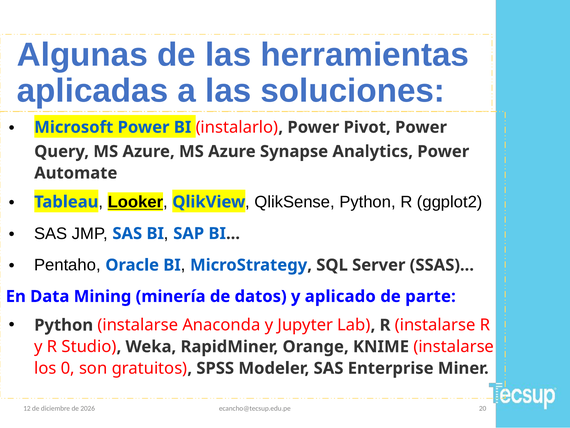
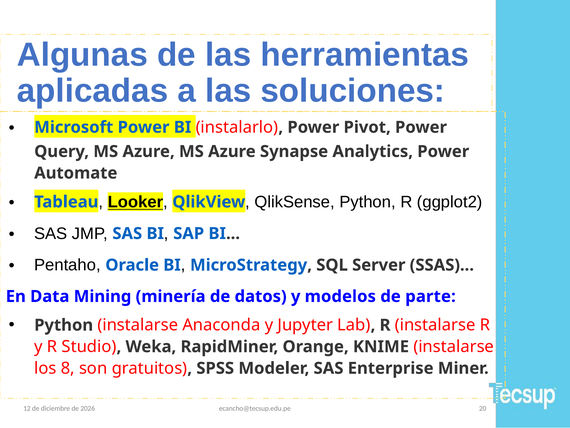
aplicado: aplicado -> modelos (340, 296)
0: 0 -> 8 (68, 368)
